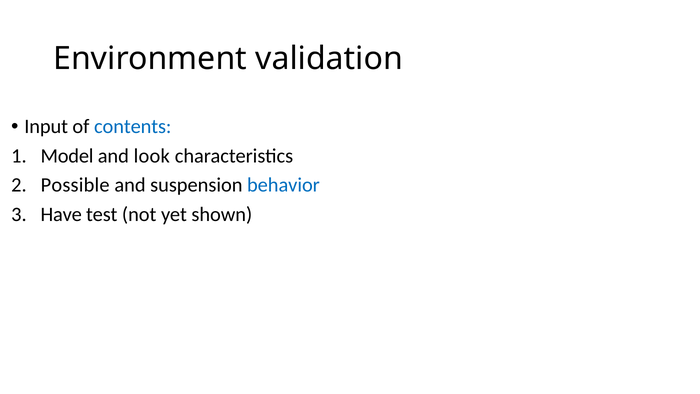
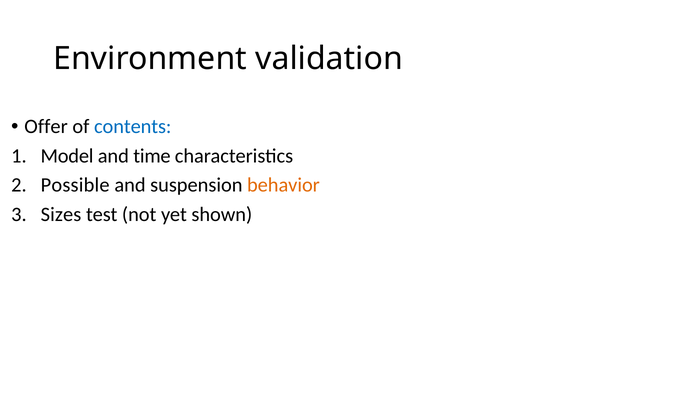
Input: Input -> Offer (46, 126)
look: look -> time (152, 156)
behavior colour: blue -> orange (283, 185)
Have: Have -> Sizes (61, 214)
